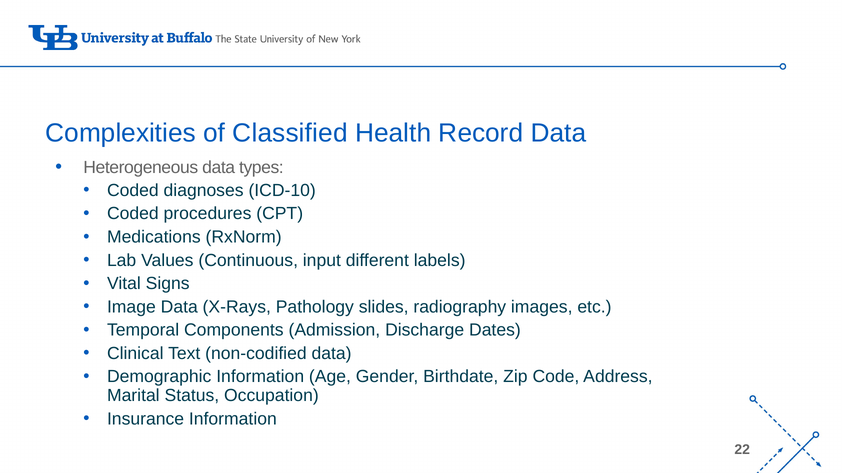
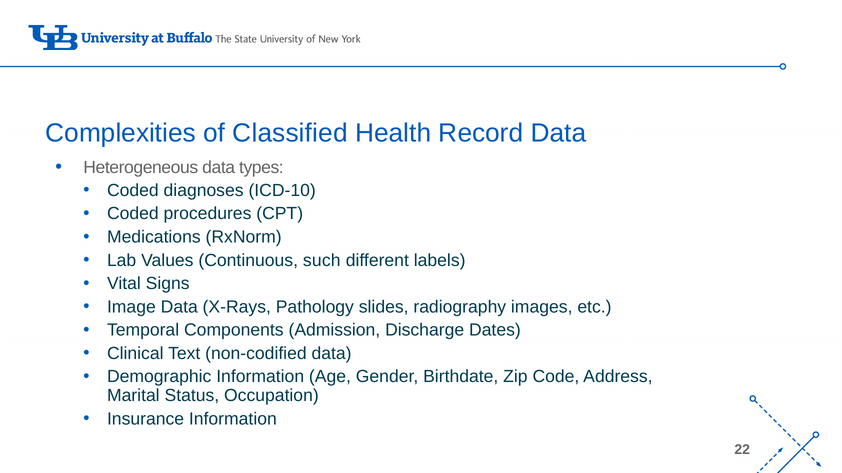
input: input -> such (322, 261)
